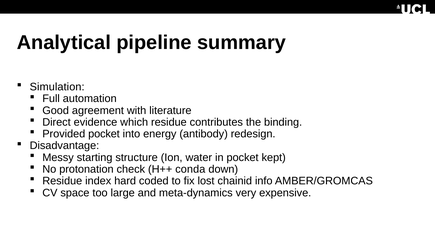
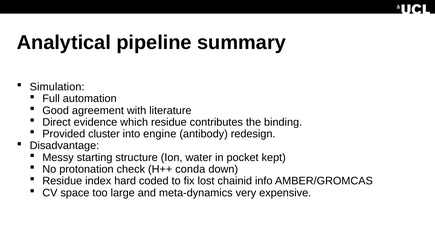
Provided pocket: pocket -> cluster (104, 134)
energy: energy -> engine (160, 134)
